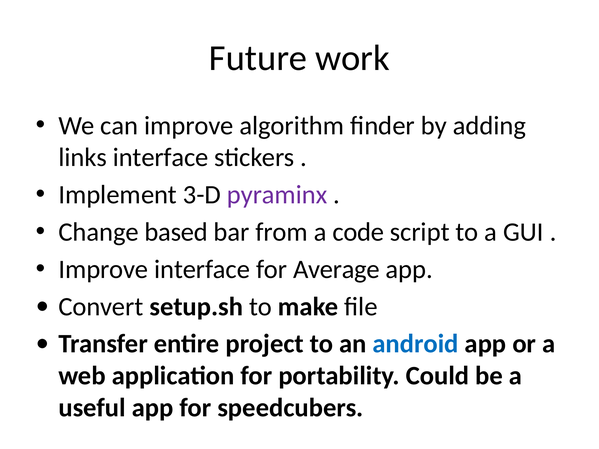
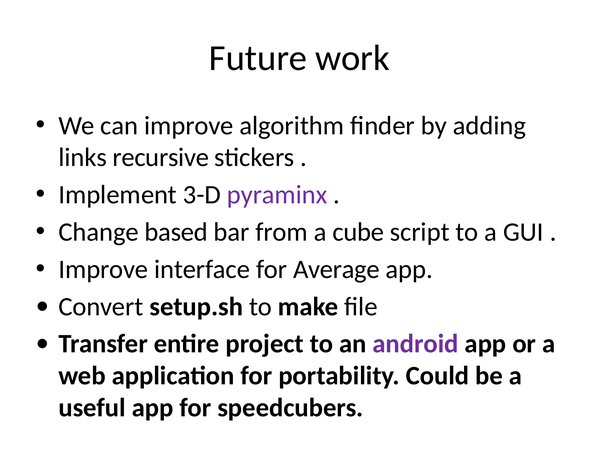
links interface: interface -> recursive (161, 158)
code: code -> cube (358, 232)
android colour: blue -> purple (416, 344)
